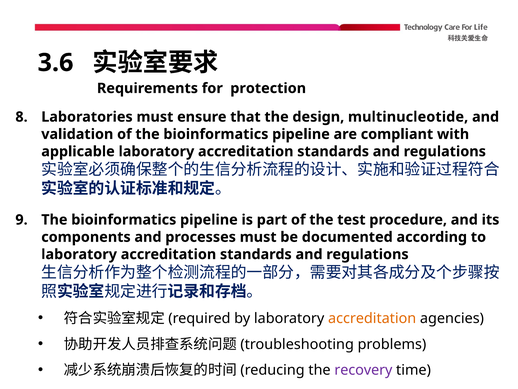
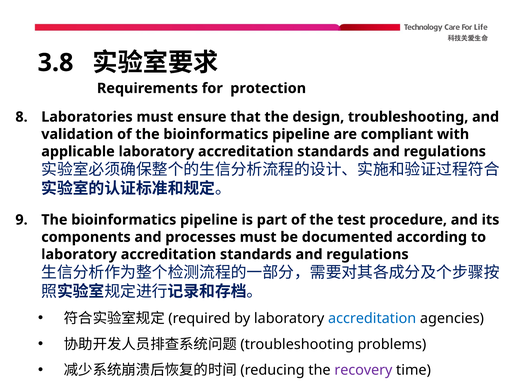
3.6: 3.6 -> 3.8 (56, 63)
design multinucleotide: multinucleotide -> troubleshooting (408, 117)
accreditation colour: orange -> blue (372, 318)
